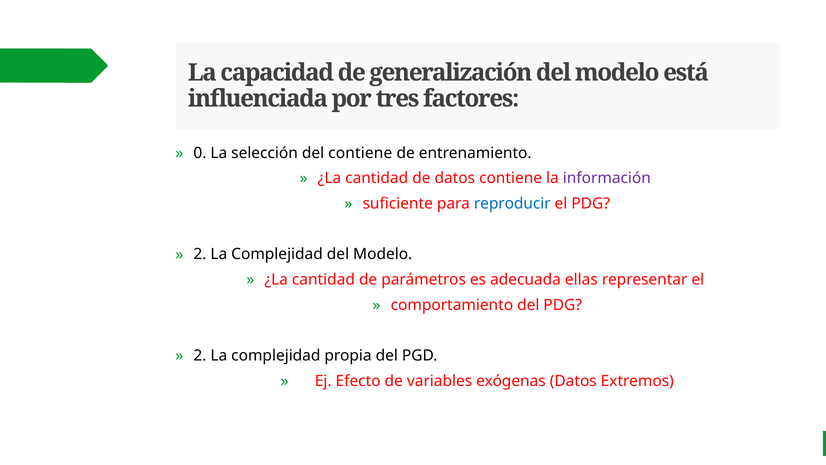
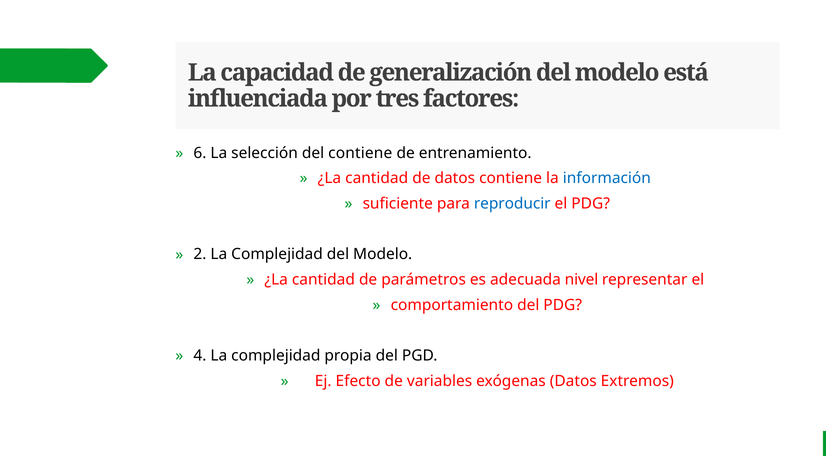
0: 0 -> 6 (200, 153)
información colour: purple -> blue (607, 178)
ellas: ellas -> nivel (581, 280)
2: 2 -> 4 (200, 356)
